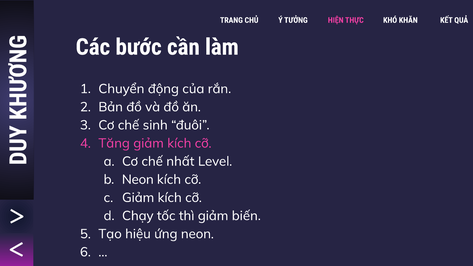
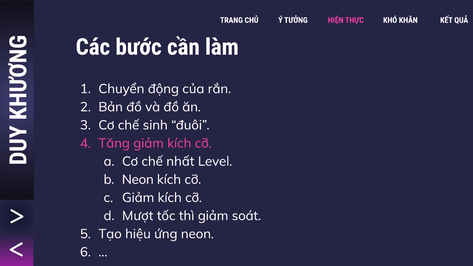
Chạy: Chạy -> Mượt (138, 216)
biến: biến -> soát (246, 216)
